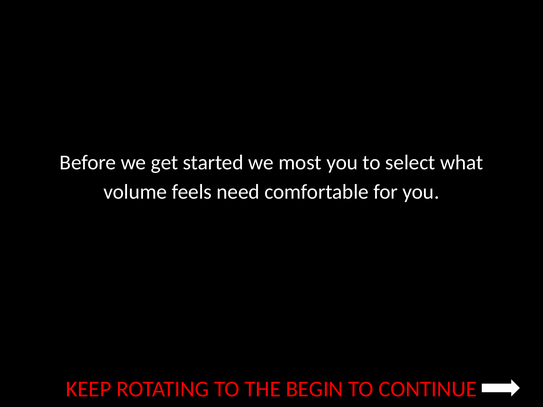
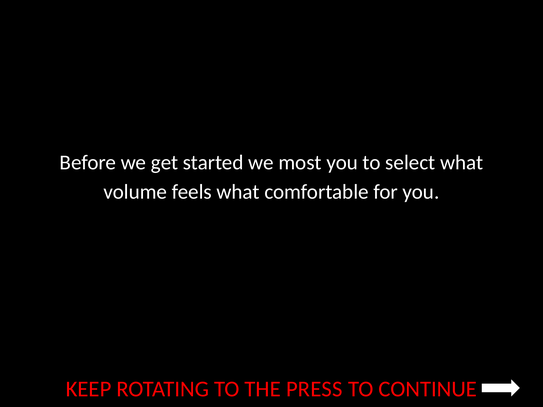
feels need: need -> what (238, 192)
BEGIN: BEGIN -> PRESS (314, 389)
